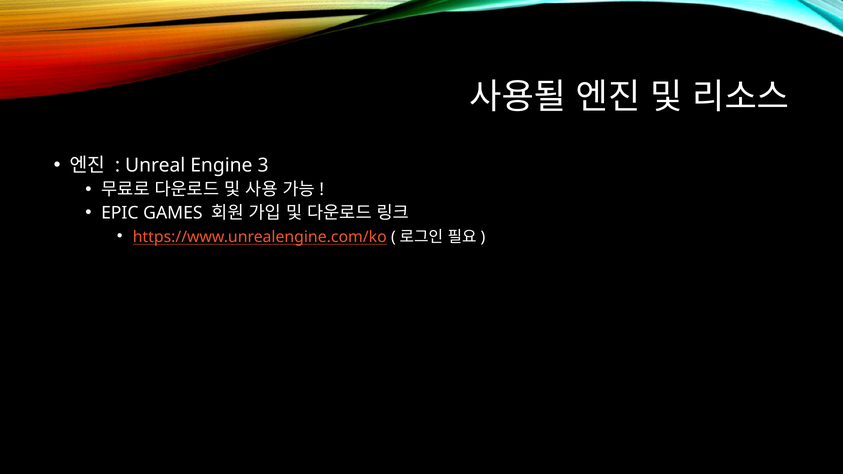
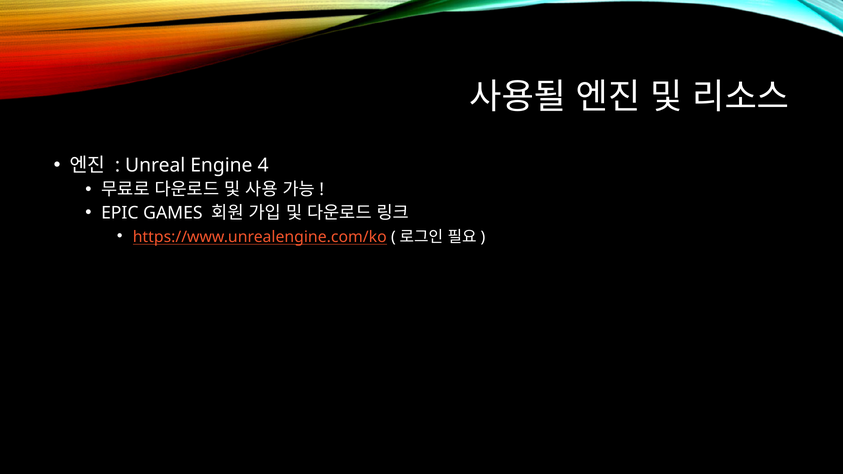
3: 3 -> 4 (263, 165)
